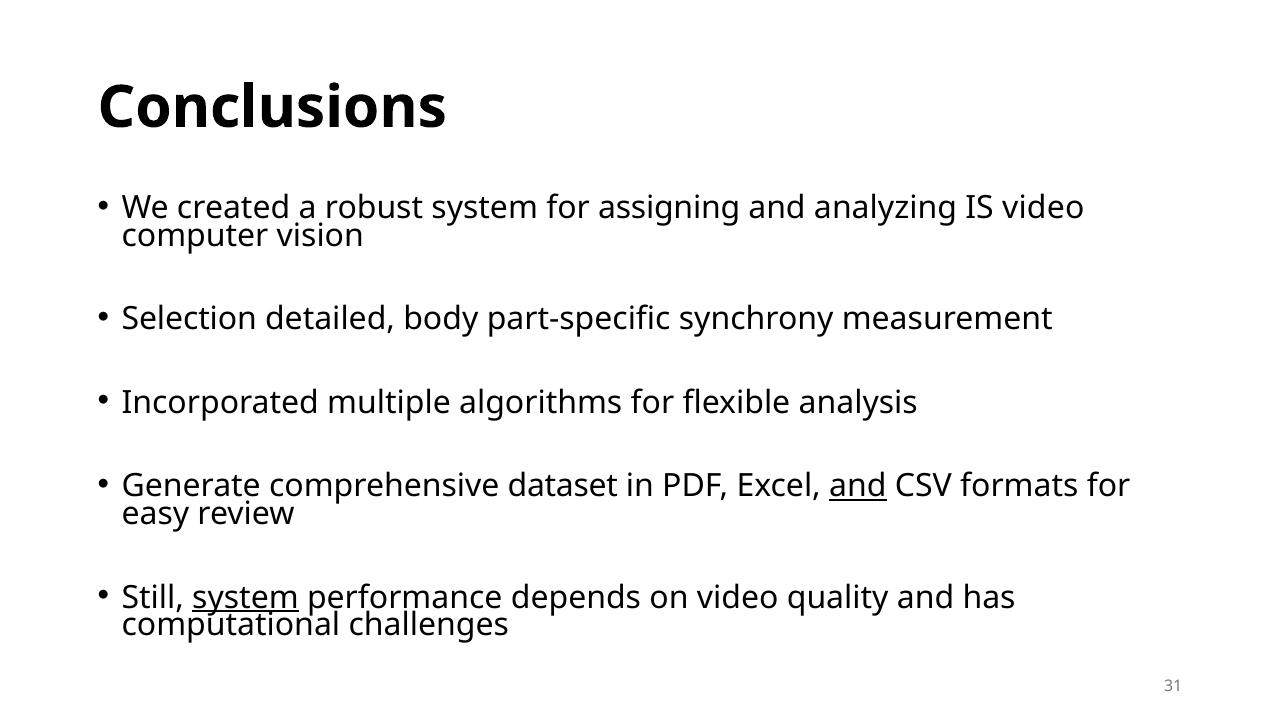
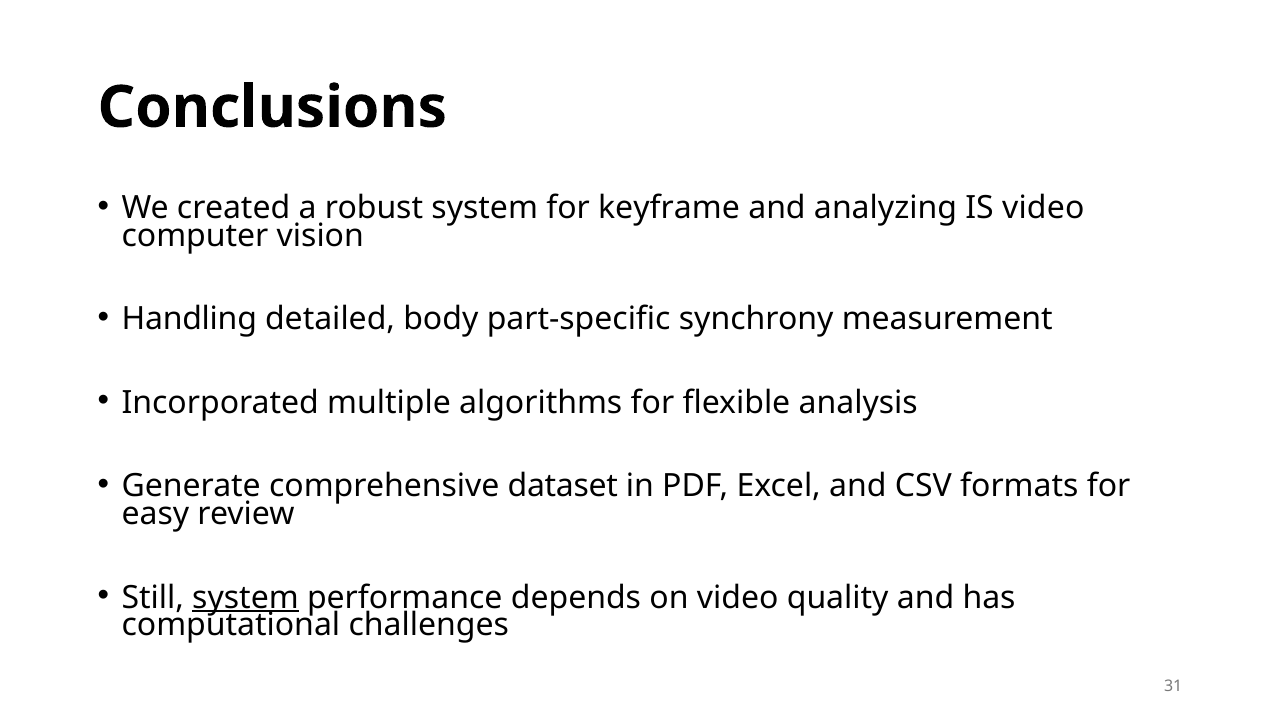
assigning: assigning -> keyframe (669, 208)
Selection: Selection -> Handling (189, 319)
and underline: present -> none (858, 486)
